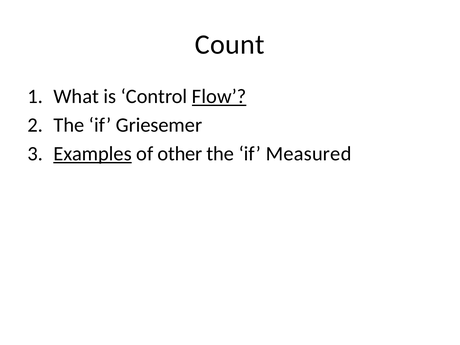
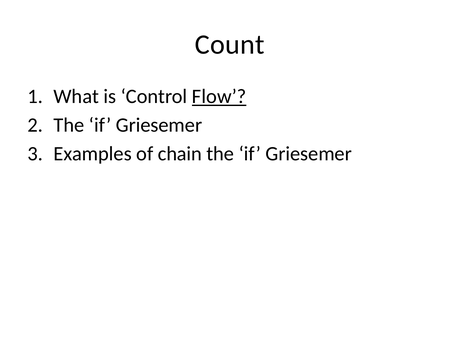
Examples underline: present -> none (93, 154)
other: other -> chain (180, 154)
Measured: Measured -> Griesemer (309, 154)
